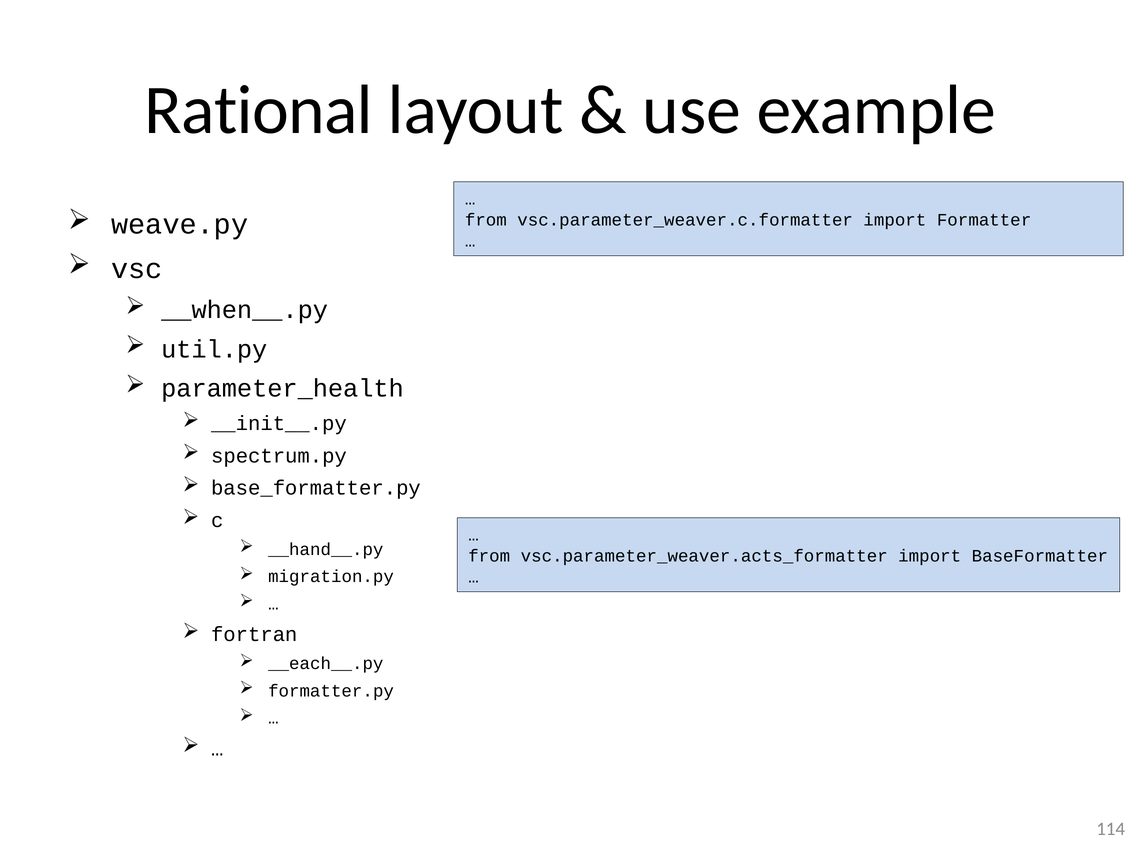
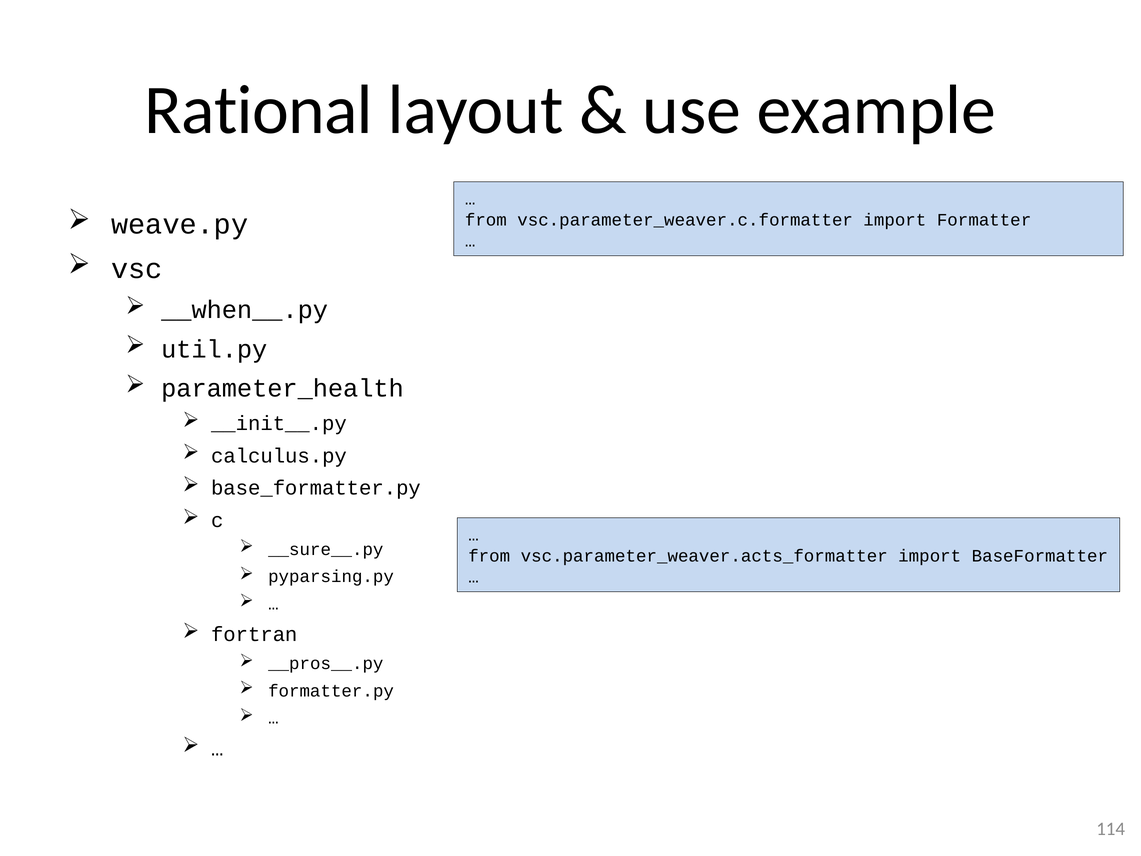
spectrum.py: spectrum.py -> calculus.py (279, 456)
__hand__.py: __hand__.py -> __sure__.py (326, 549)
migration.py: migration.py -> pyparsing.py (331, 577)
__each__.py: __each__.py -> __pros__.py (326, 663)
